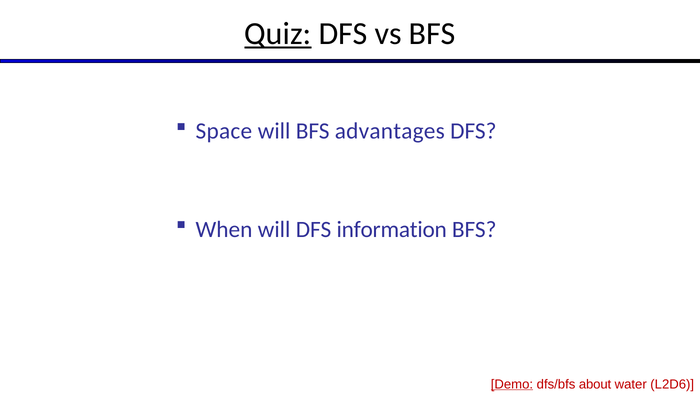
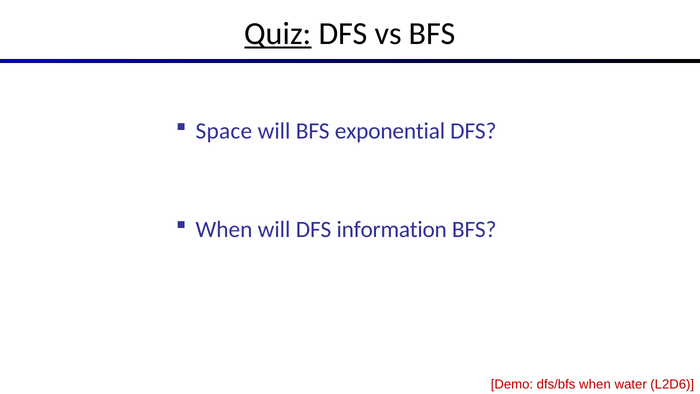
advantages: advantages -> exponential (390, 131)
Demo underline: present -> none (512, 384)
dfs/bfs about: about -> when (595, 384)
